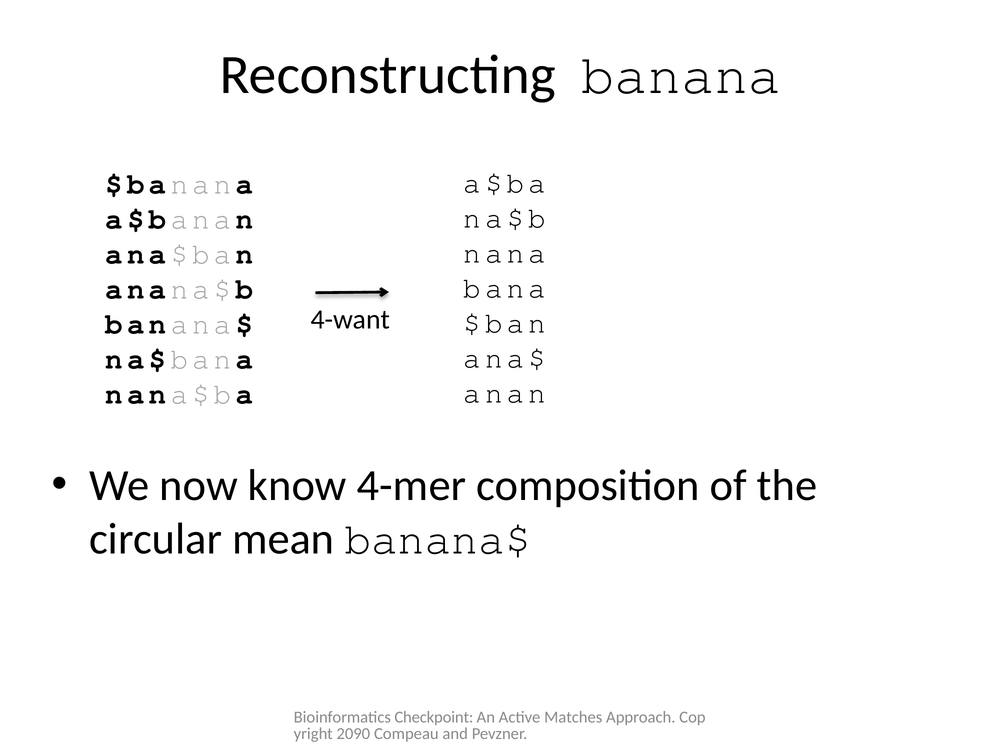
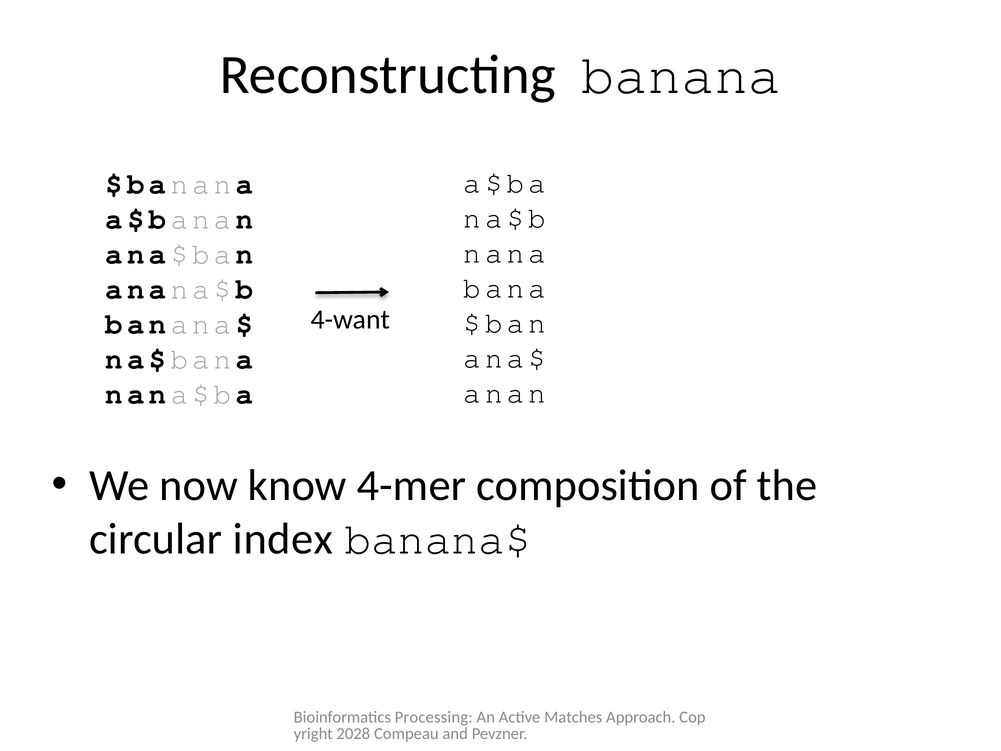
mean: mean -> index (283, 539)
Checkpoint: Checkpoint -> Processing (434, 717)
2090: 2090 -> 2028 (353, 733)
